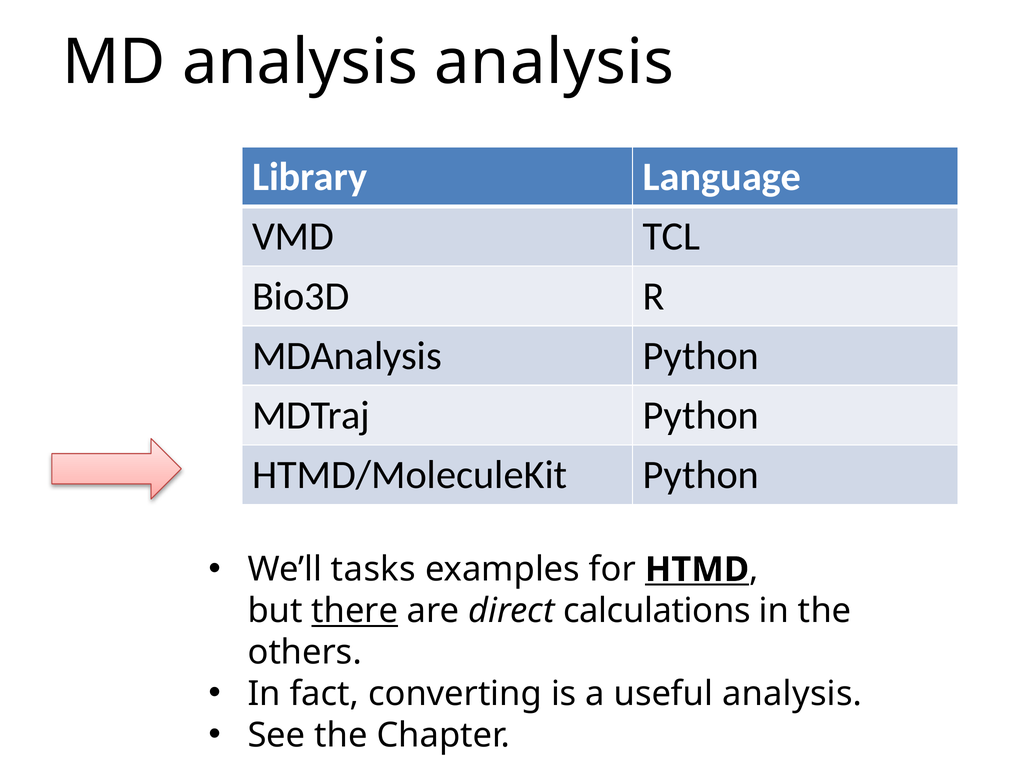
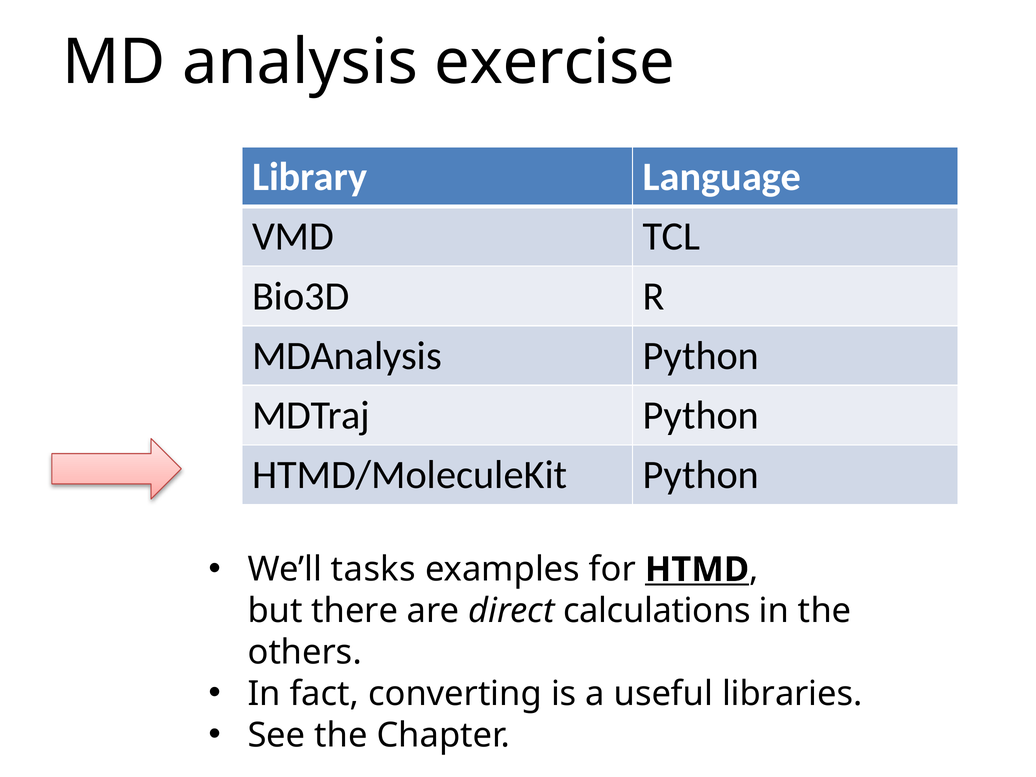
analysis analysis: analysis -> exercise (555, 62)
there underline: present -> none (355, 611)
useful analysis: analysis -> libraries (792, 694)
